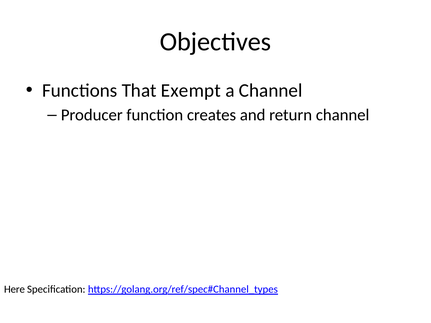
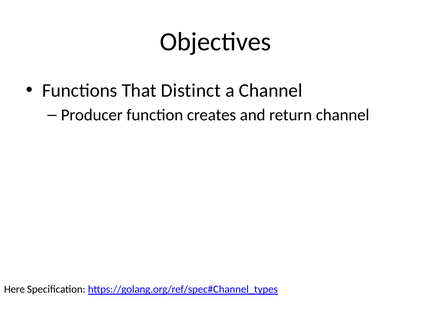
Exempt: Exempt -> Distinct (191, 90)
